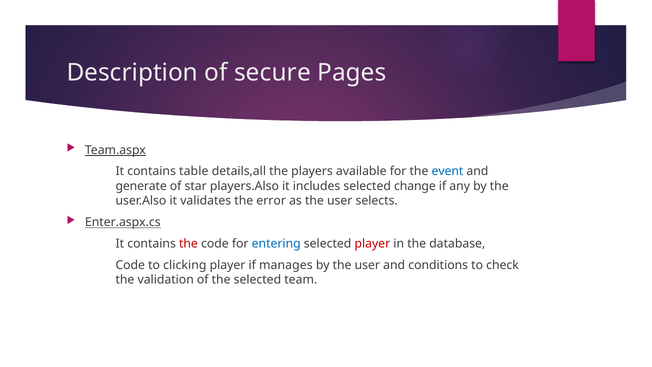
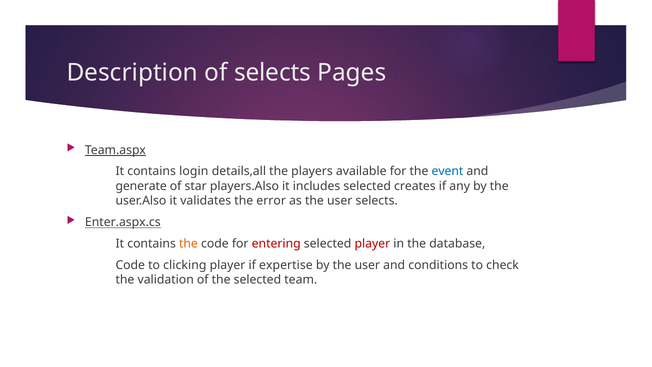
of secure: secure -> selects (273, 73)
table: table -> login (194, 171)
change: change -> creates (415, 186)
the colour: red -> orange (188, 244)
entering colour: blue -> red (276, 244)
manages: manages -> expertise (286, 265)
